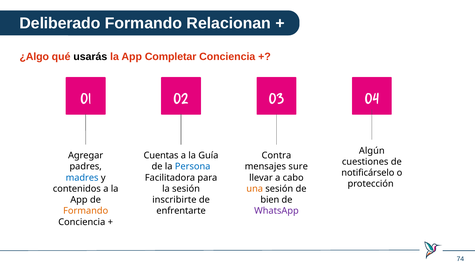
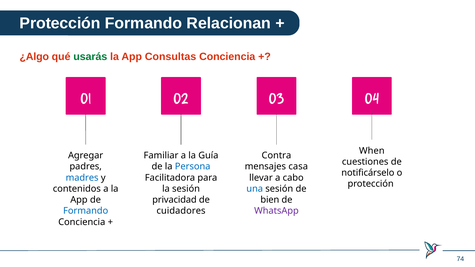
Deliberado: Deliberado -> Protección (60, 23)
usarás colour: black -> green (90, 57)
Completar: Completar -> Consultas (171, 57)
Algún: Algún -> When (372, 151)
Cuentas: Cuentas -> Familiar (161, 156)
sure: sure -> casa (298, 167)
una colour: orange -> blue (255, 189)
inscribirte: inscribirte -> privacidad (174, 200)
Formando colour: orange -> blue (86, 211)
enfrentarte: enfrentarte -> cuidadores (181, 211)
